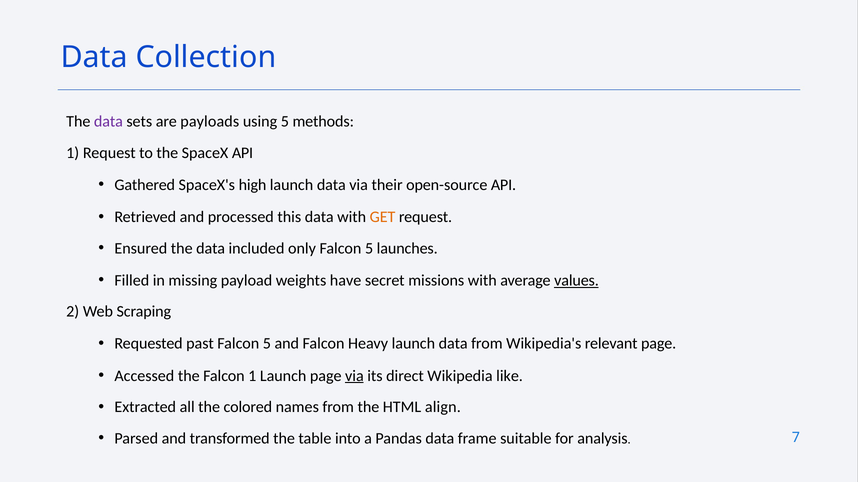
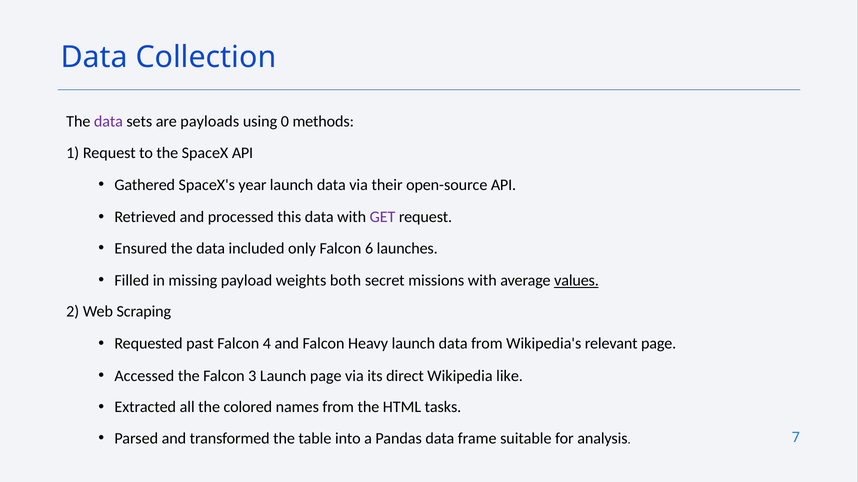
using 5: 5 -> 0 (285, 122)
high: high -> year (253, 185)
GET colour: orange -> purple (383, 217)
only Falcon 5: 5 -> 6 (369, 249)
have: have -> both (345, 281)
past Falcon 5: 5 -> 4 (267, 344)
1: 1 -> 3 (252, 376)
via underline: present -> none (354, 376)
align: align -> tasks (443, 408)
